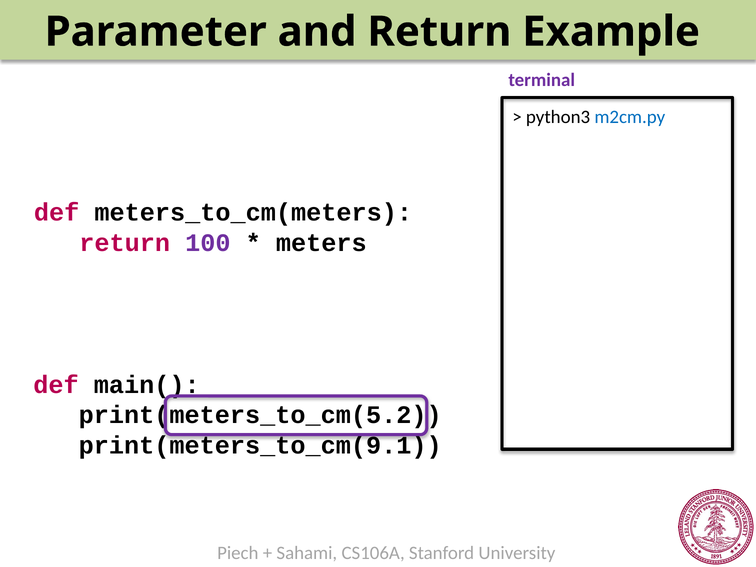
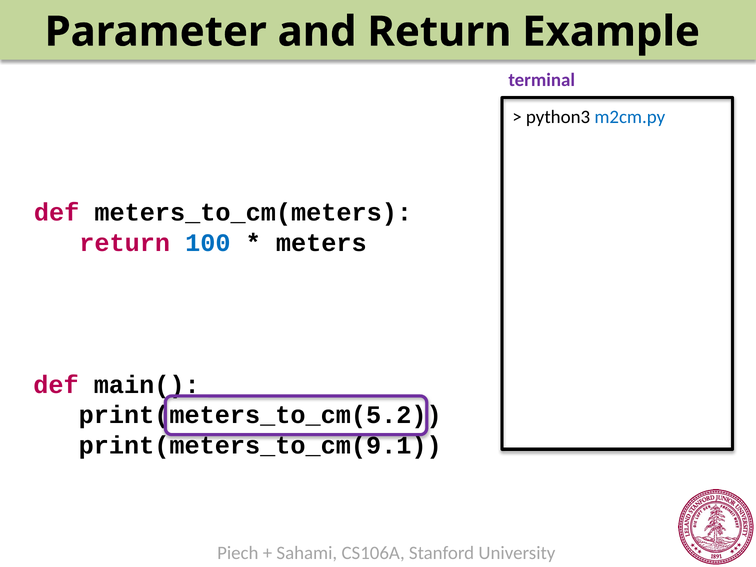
100 colour: purple -> blue (208, 243)
